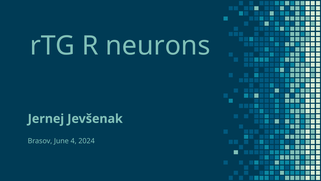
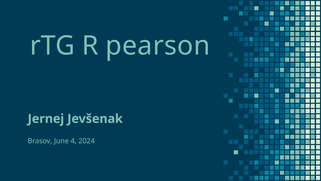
neurons: neurons -> pearson (158, 46)
